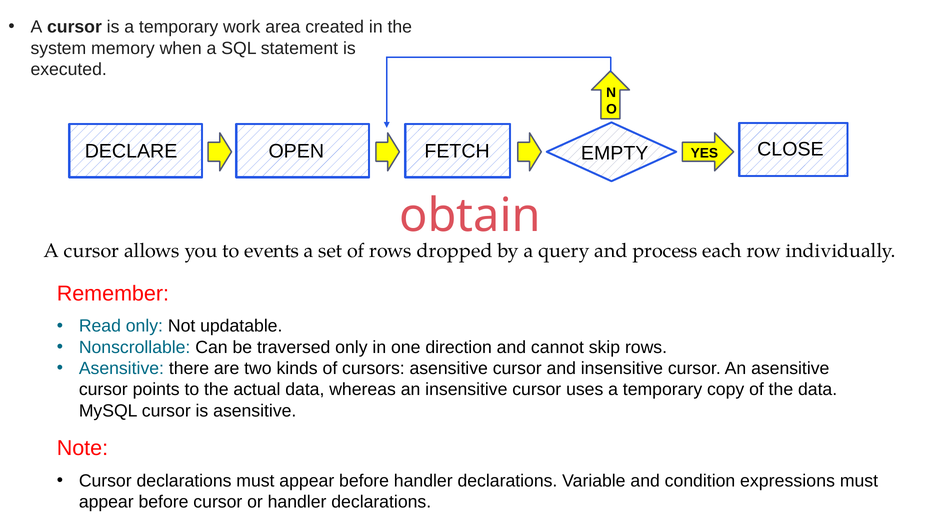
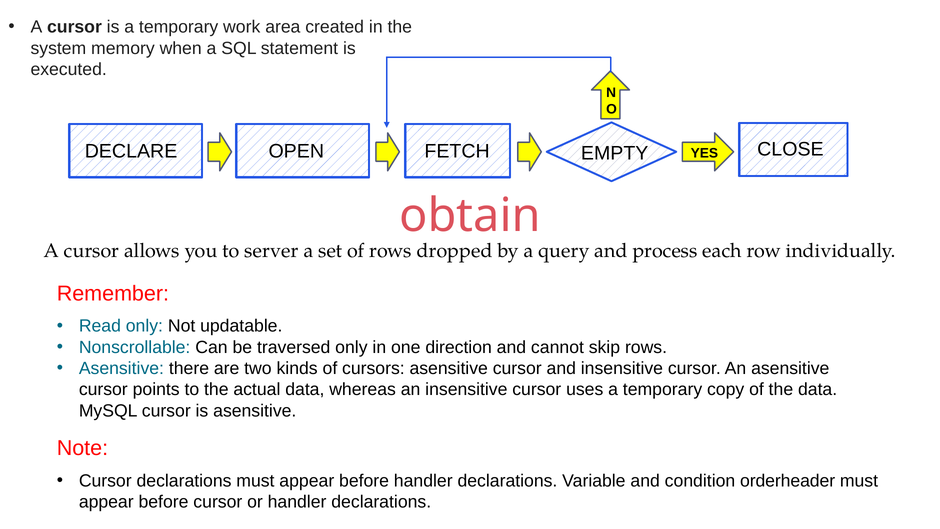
events: events -> server (271, 251)
expressions: expressions -> orderheader (788, 481)
